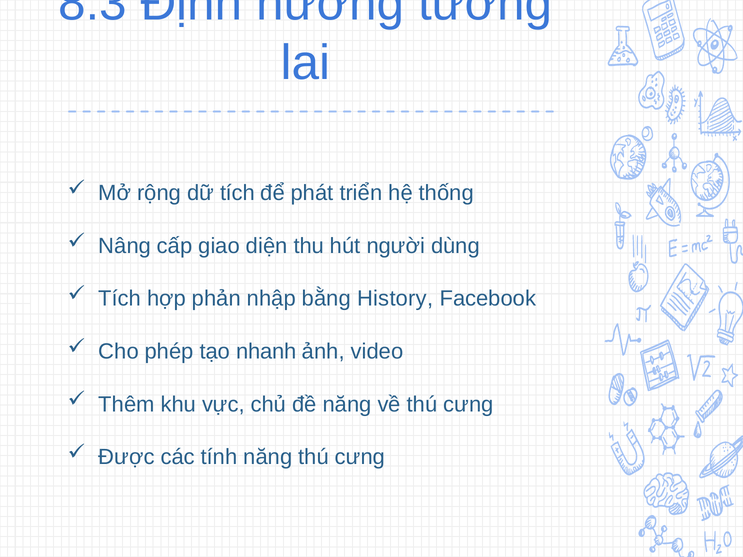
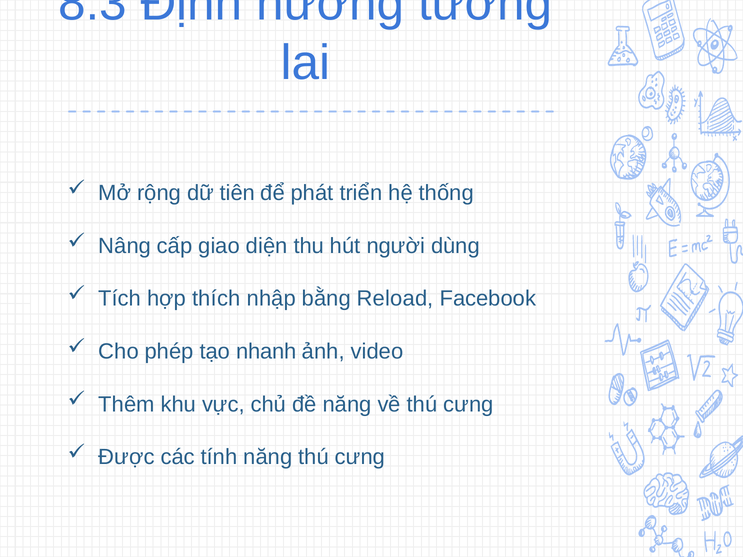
dữ tích: tích -> tiên (237, 193)
phản: phản -> thích (216, 299)
History: History -> Reload (395, 299)
